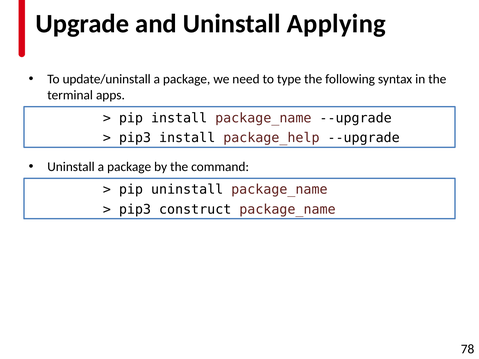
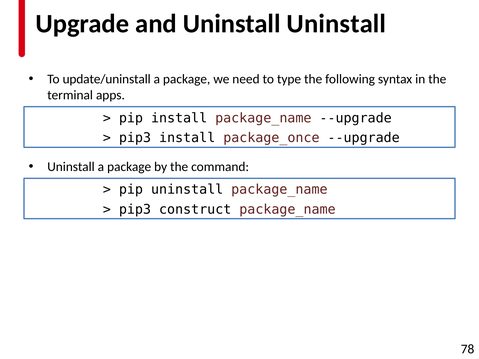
Uninstall Applying: Applying -> Uninstall (336, 24)
package_help: package_help -> package_once (271, 138)
